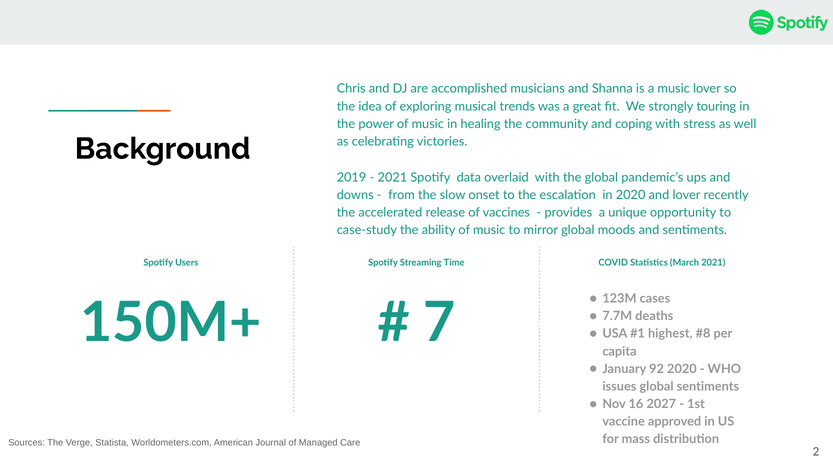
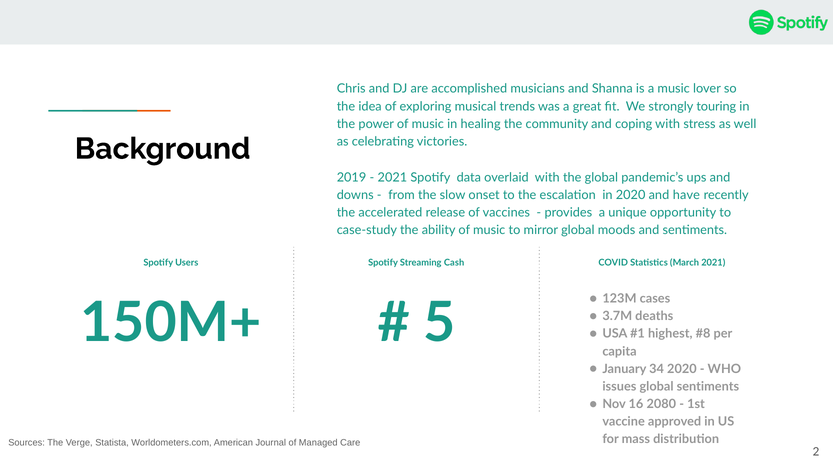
and lover: lover -> have (686, 195)
Time: Time -> Cash (454, 263)
7: 7 -> 5 (439, 323)
7.7M: 7.7M -> 3.7M (617, 316)
92: 92 -> 34 (657, 369)
2027: 2027 -> 2080 (661, 404)
